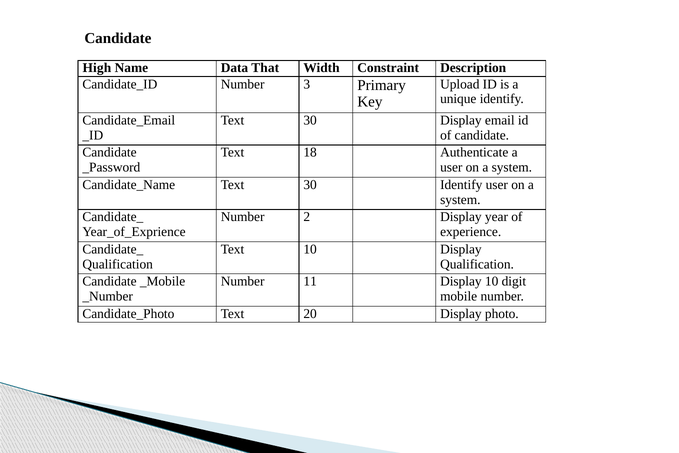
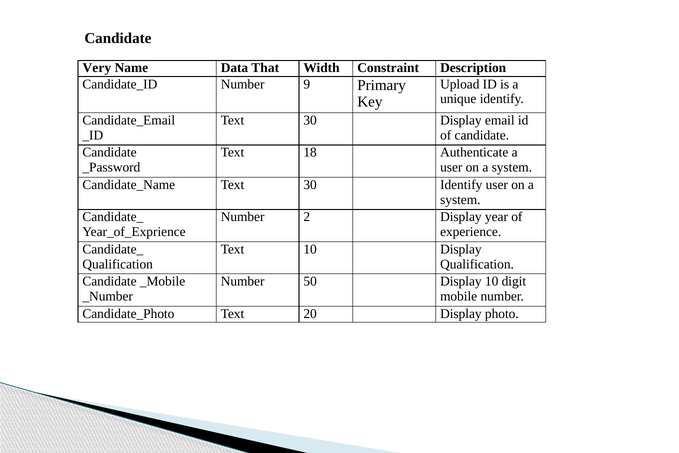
High: High -> Very (97, 68)
3: 3 -> 9 (307, 84)
11: 11 -> 50 (310, 281)
